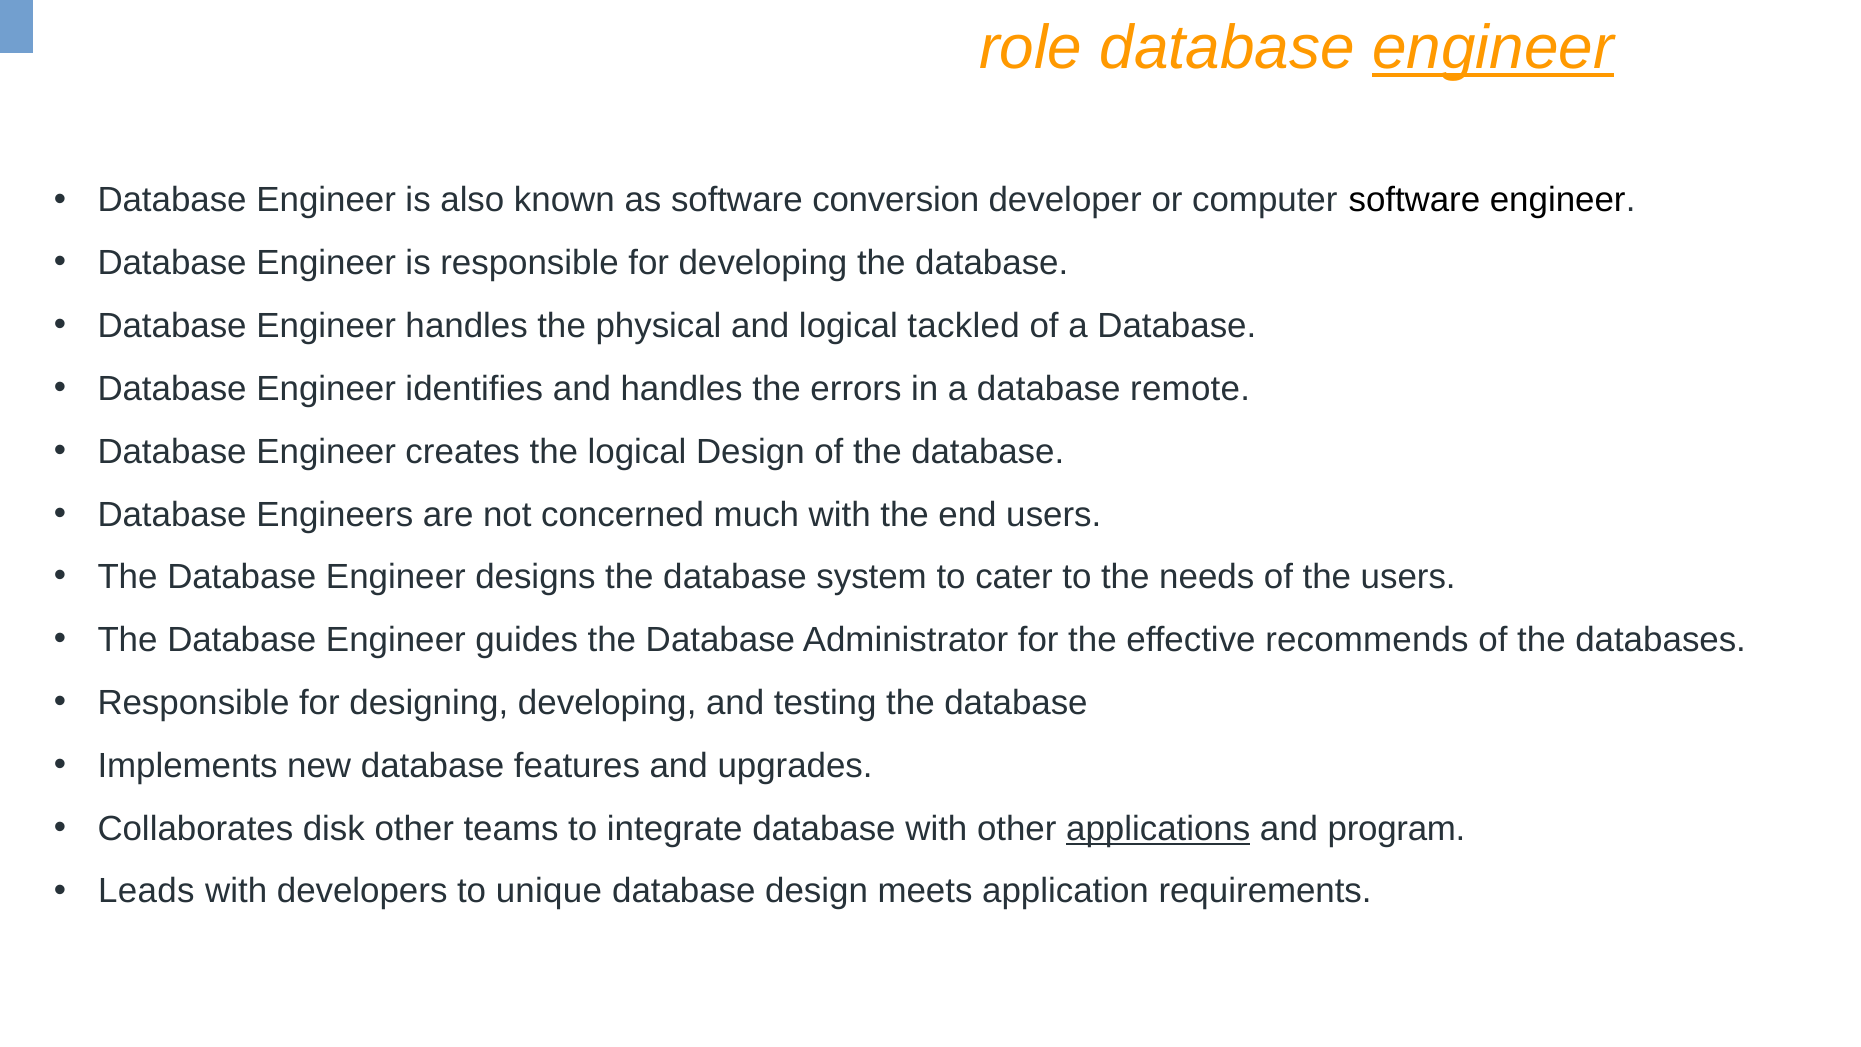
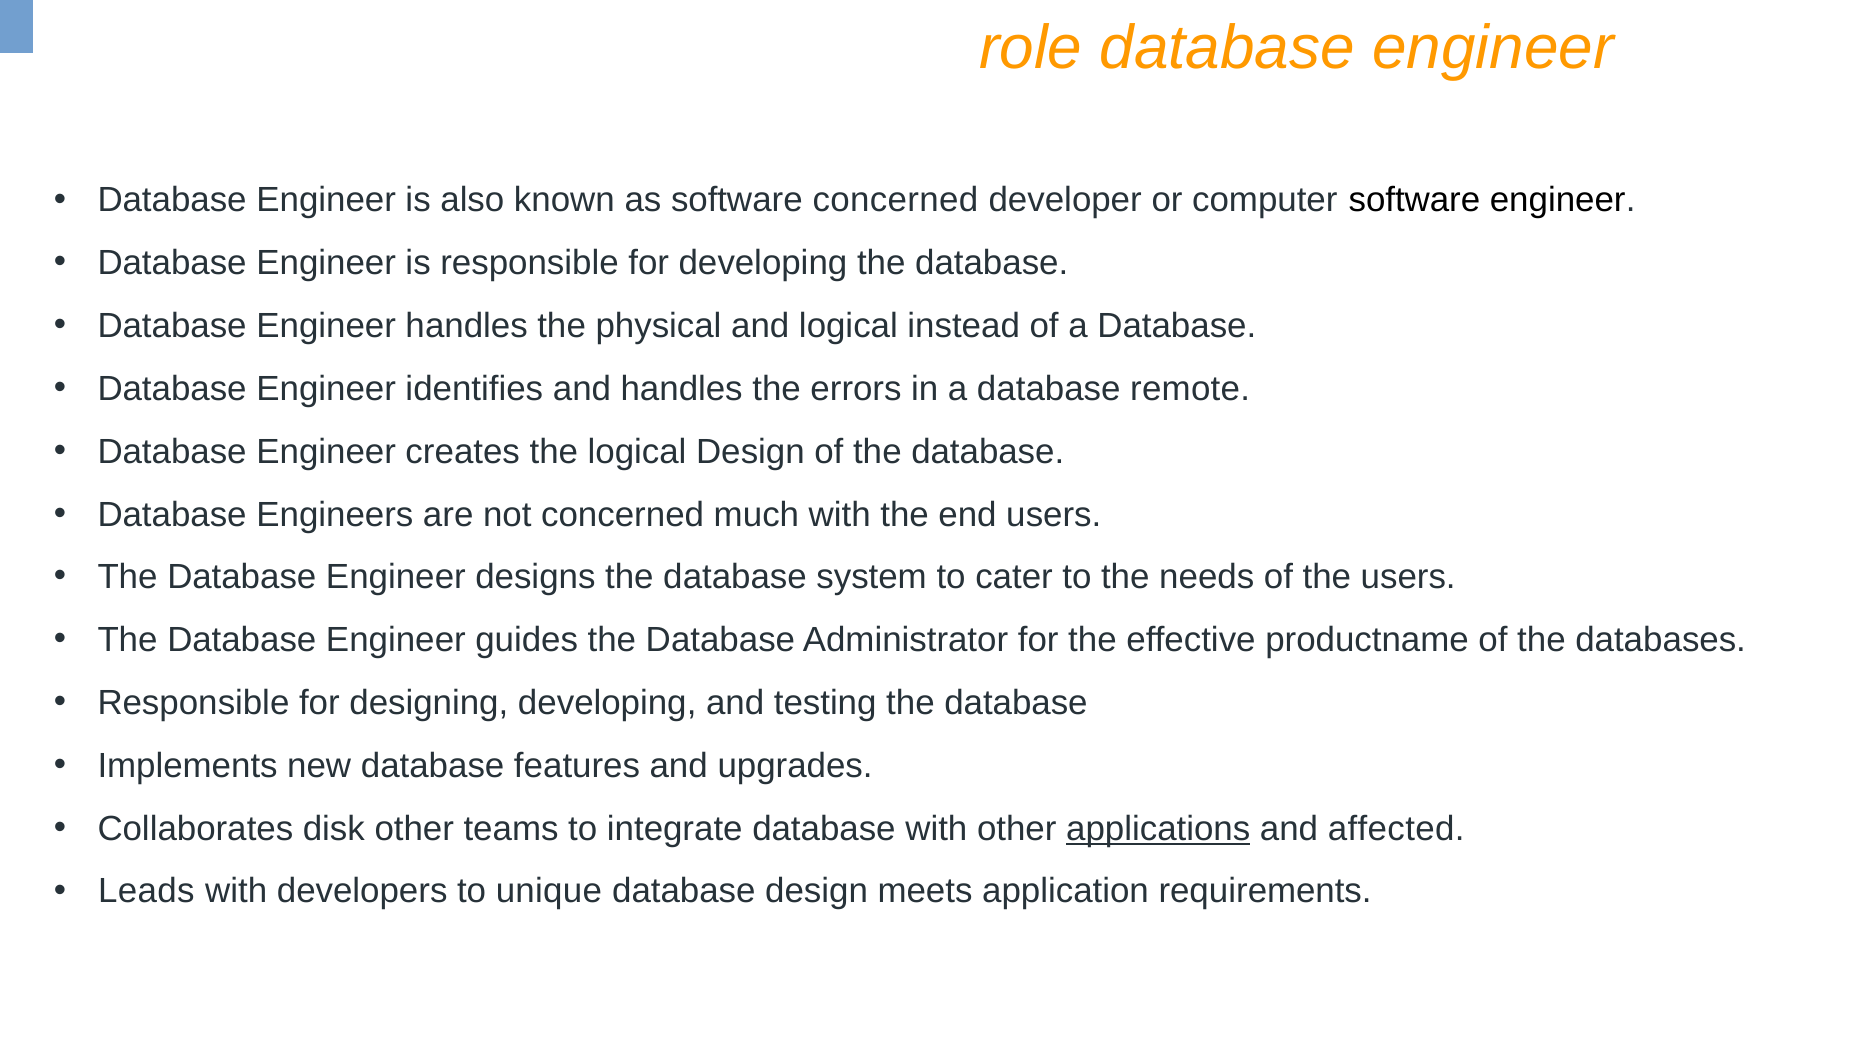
engineer underline: present -> none (1493, 48)
software conversion: conversion -> concerned (895, 200)
tackled: tackled -> instead (964, 326)
recommends: recommends -> productname (1367, 640)
program: program -> affected (1396, 828)
